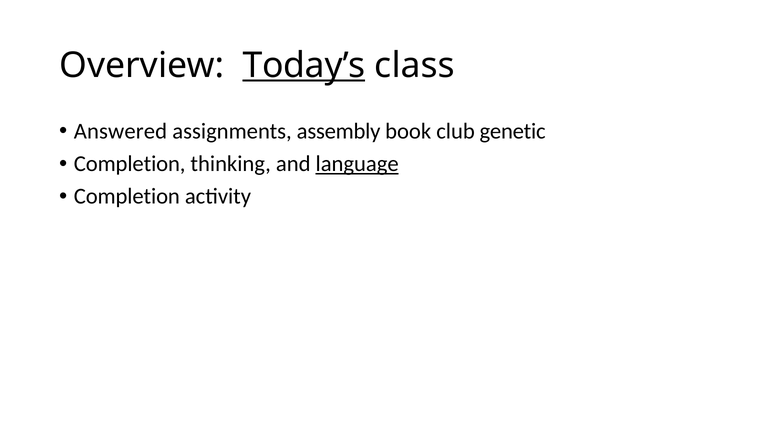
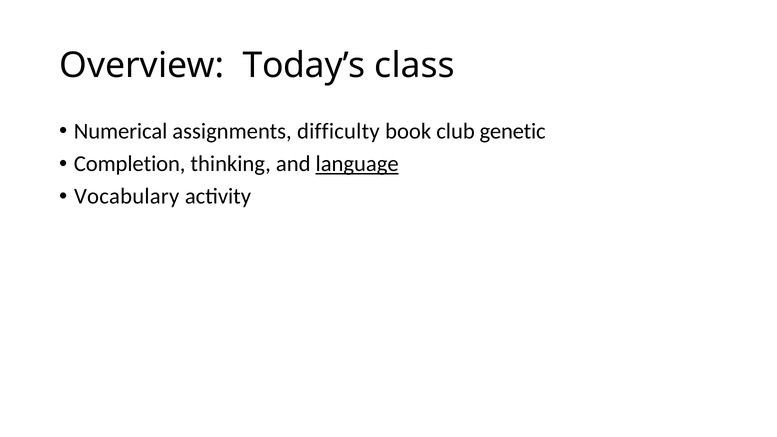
Today’s underline: present -> none (304, 65)
Answered: Answered -> Numerical (121, 131)
assembly: assembly -> difficulty (338, 131)
Completion: Completion -> Vocabulary (127, 197)
